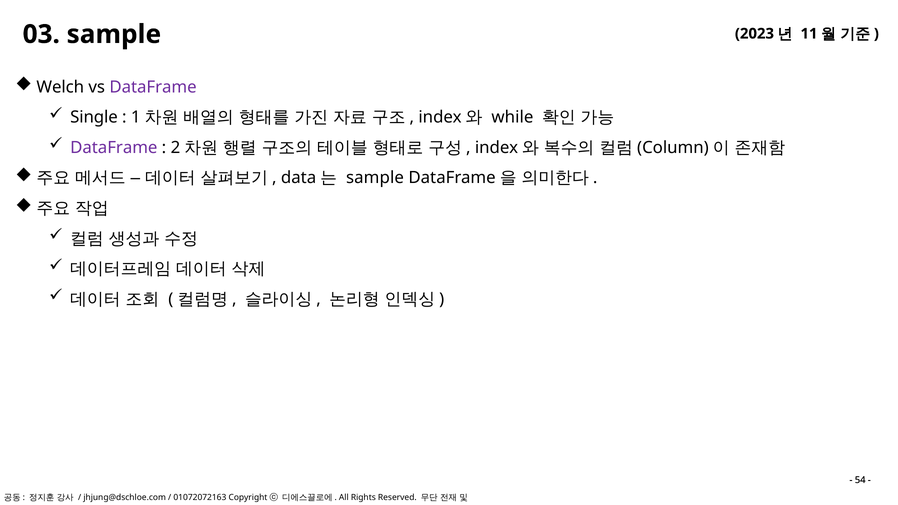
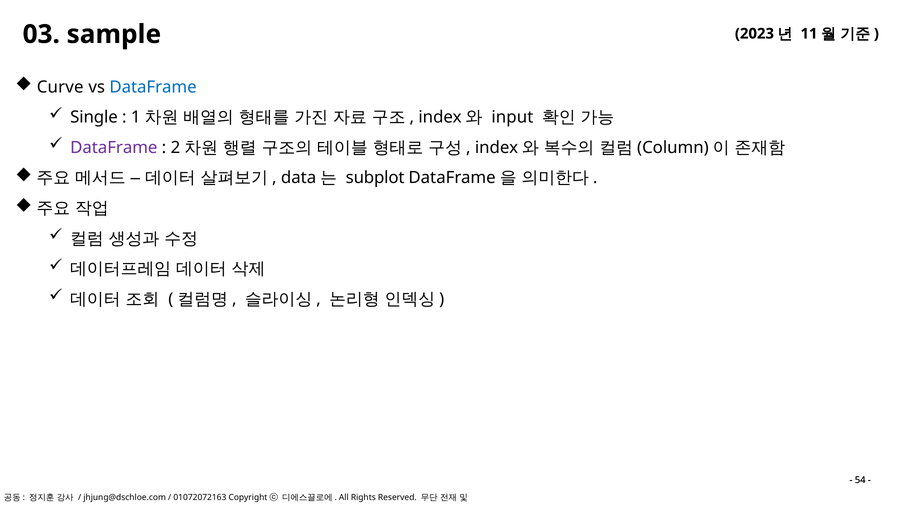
Welch: Welch -> Curve (60, 87)
DataFrame colour: purple -> blue (153, 87)
while: while -> input (512, 117)
sample: sample -> subplot (375, 178)
